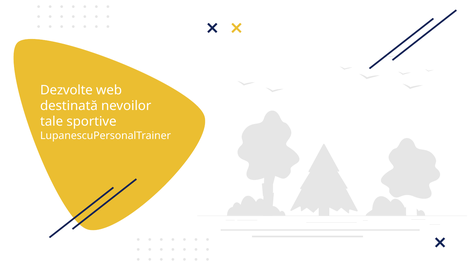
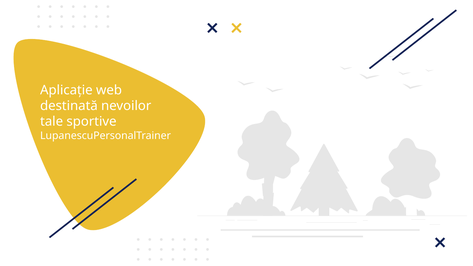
Dezvolte: Dezvolte -> Aplicație (66, 90)
